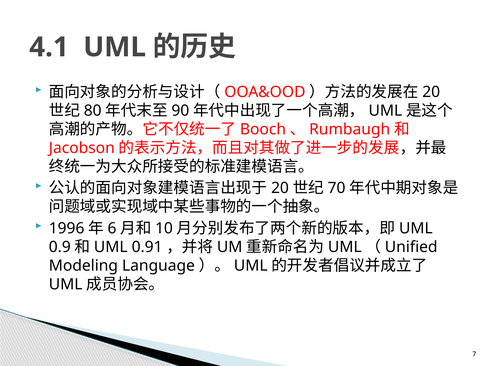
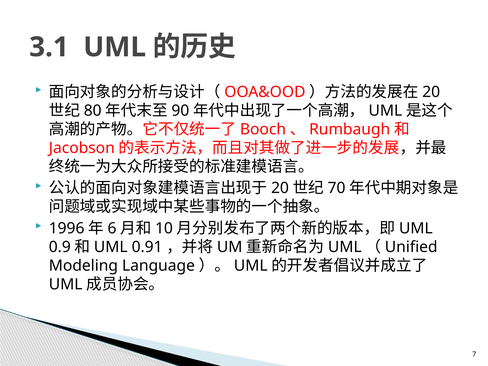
4.1: 4.1 -> 3.1 (49, 47)
